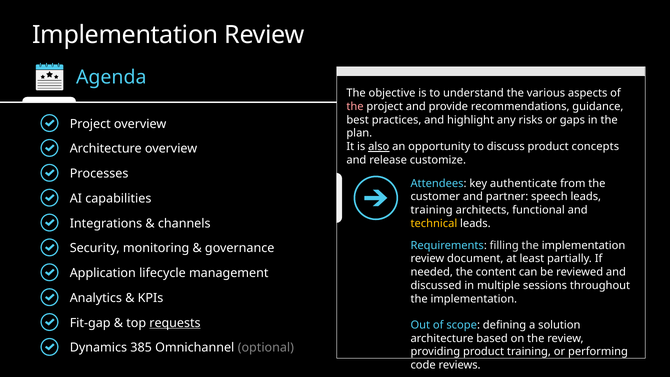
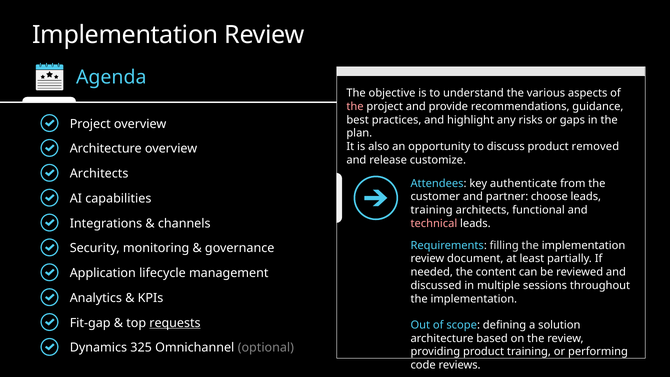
also underline: present -> none (379, 147)
concepts: concepts -> removed (595, 147)
Processes: Processes -> Architects (99, 174)
speech: speech -> choose (549, 197)
technical colour: yellow -> pink (434, 224)
385: 385 -> 325 (141, 348)
